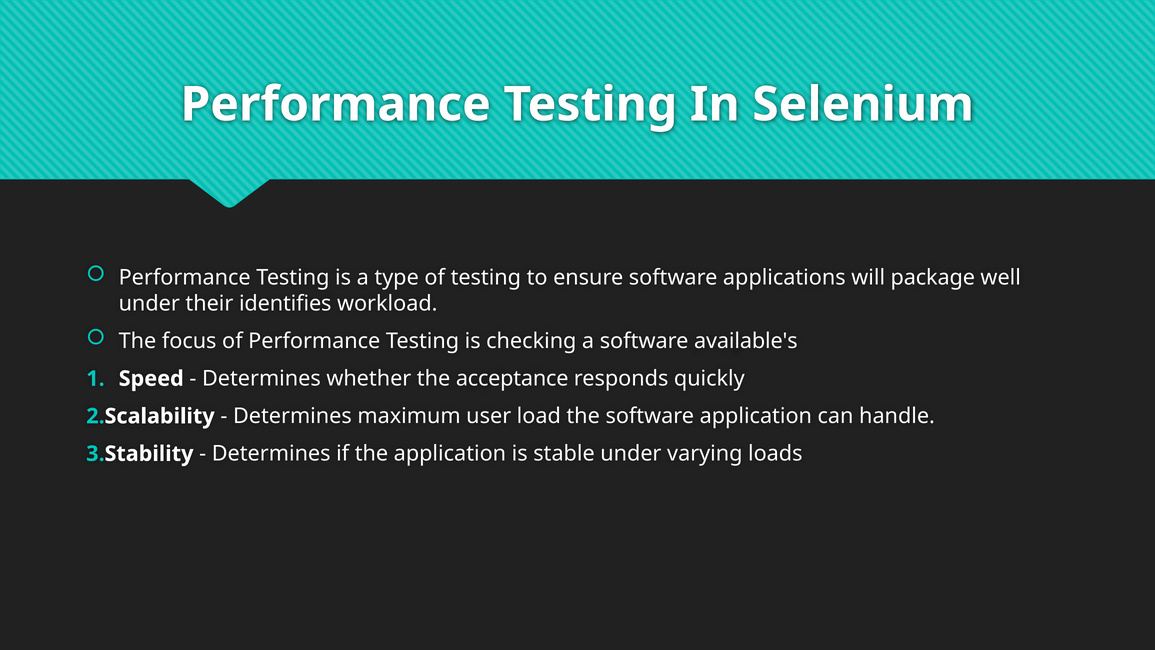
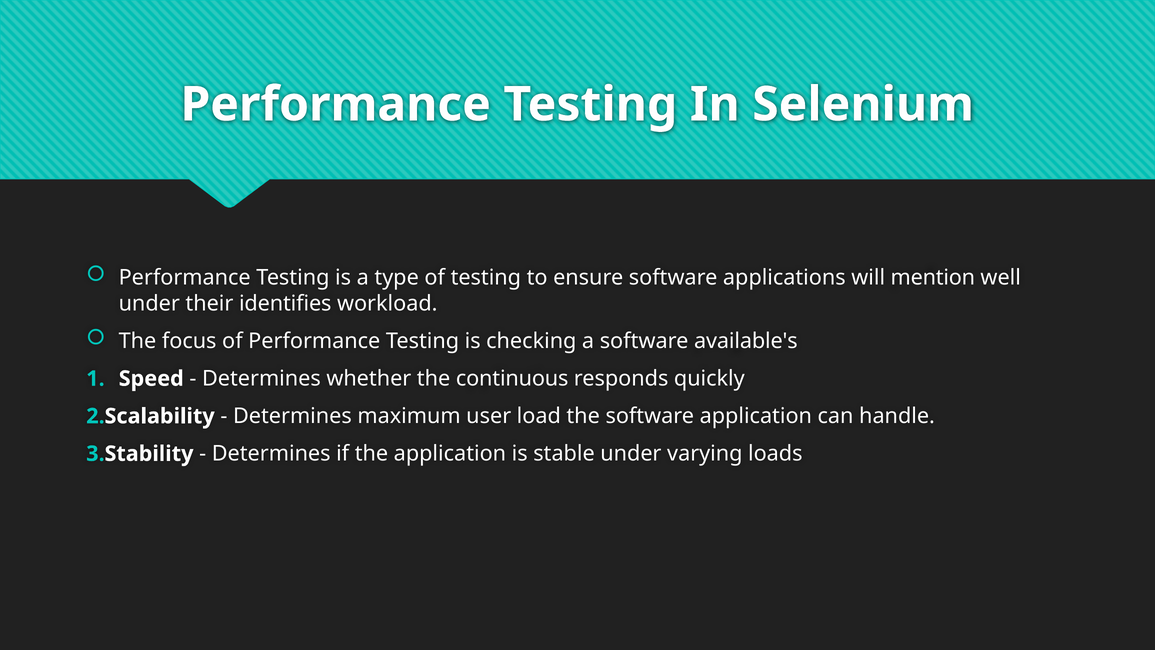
package: package -> mention (933, 277)
acceptance: acceptance -> continuous (512, 378)
